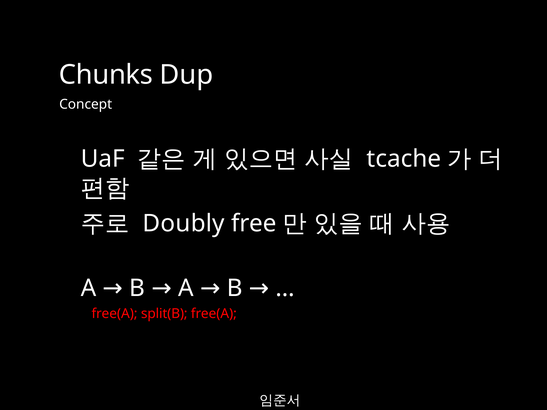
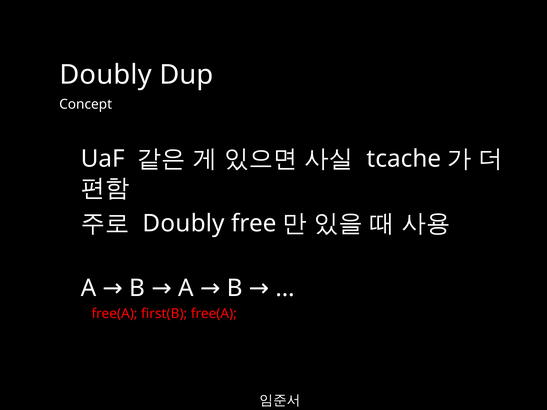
Chunks: Chunks -> Doubly (106, 75)
split(B: split(B -> first(B (164, 314)
